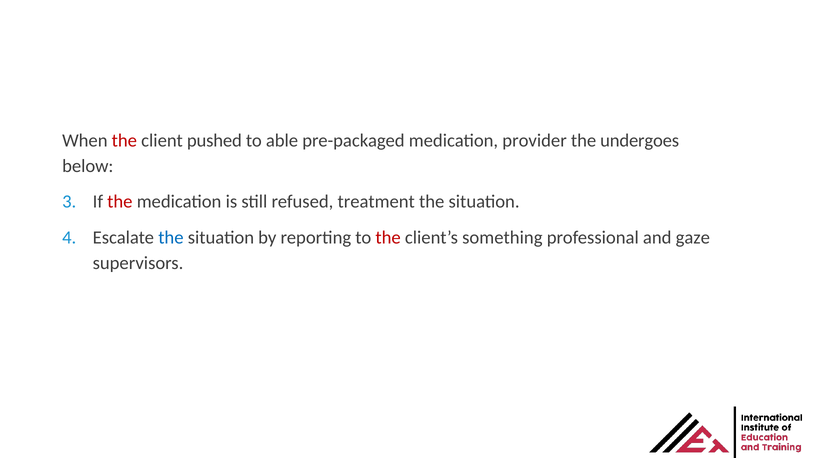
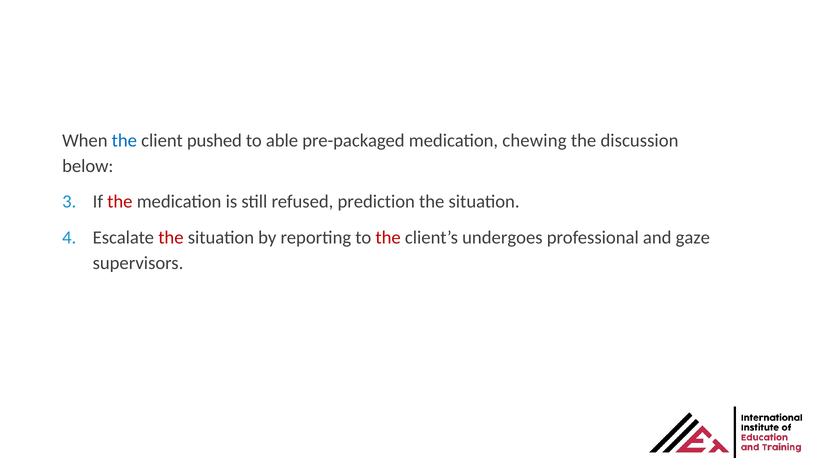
the colour: red -> blue (124, 141)
provider: provider -> chewing (534, 141)
undergoes: undergoes -> discussion (640, 141)
treatment: treatment -> prediction (376, 202)
the colour: blue -> red (171, 238)
something: something -> undergoes (502, 238)
